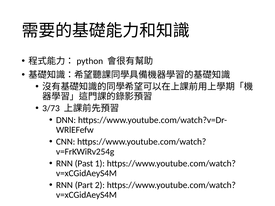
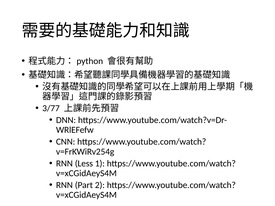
3/73: 3/73 -> 3/77 (51, 108)
Past: Past -> Less (84, 164)
